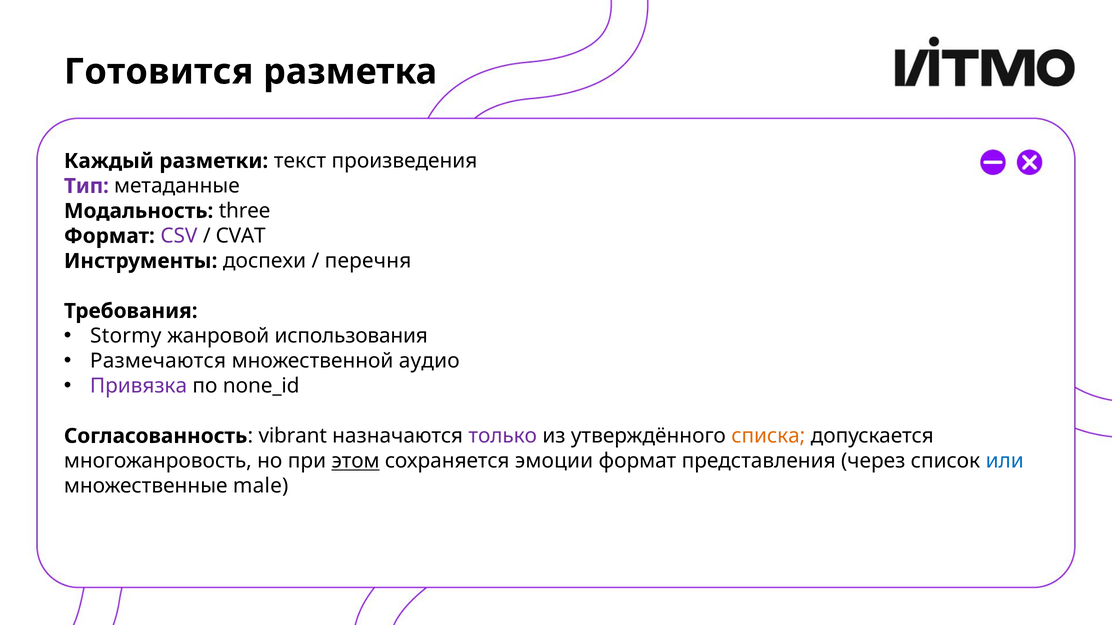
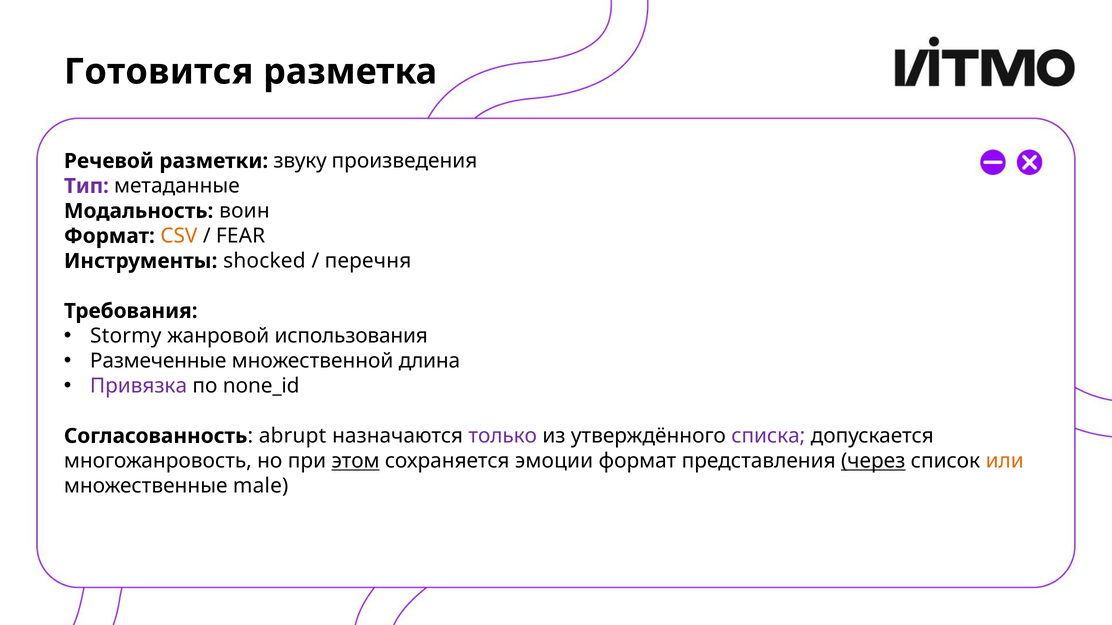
Каждый: Каждый -> Речевой (109, 161)
текст: текст -> звуку (300, 161)
three: three -> воин (244, 211)
CSV colour: purple -> orange (179, 236)
CVAT: CVAT -> FEAR (241, 236)
доспехи: доспехи -> shocked (264, 261)
Размечаются: Размечаются -> Размеченные (158, 361)
аудио: аудио -> длина (429, 361)
vibrant: vibrant -> abrupt (293, 436)
списка colour: orange -> purple (768, 436)
через underline: none -> present (873, 461)
или colour: blue -> orange (1005, 461)
